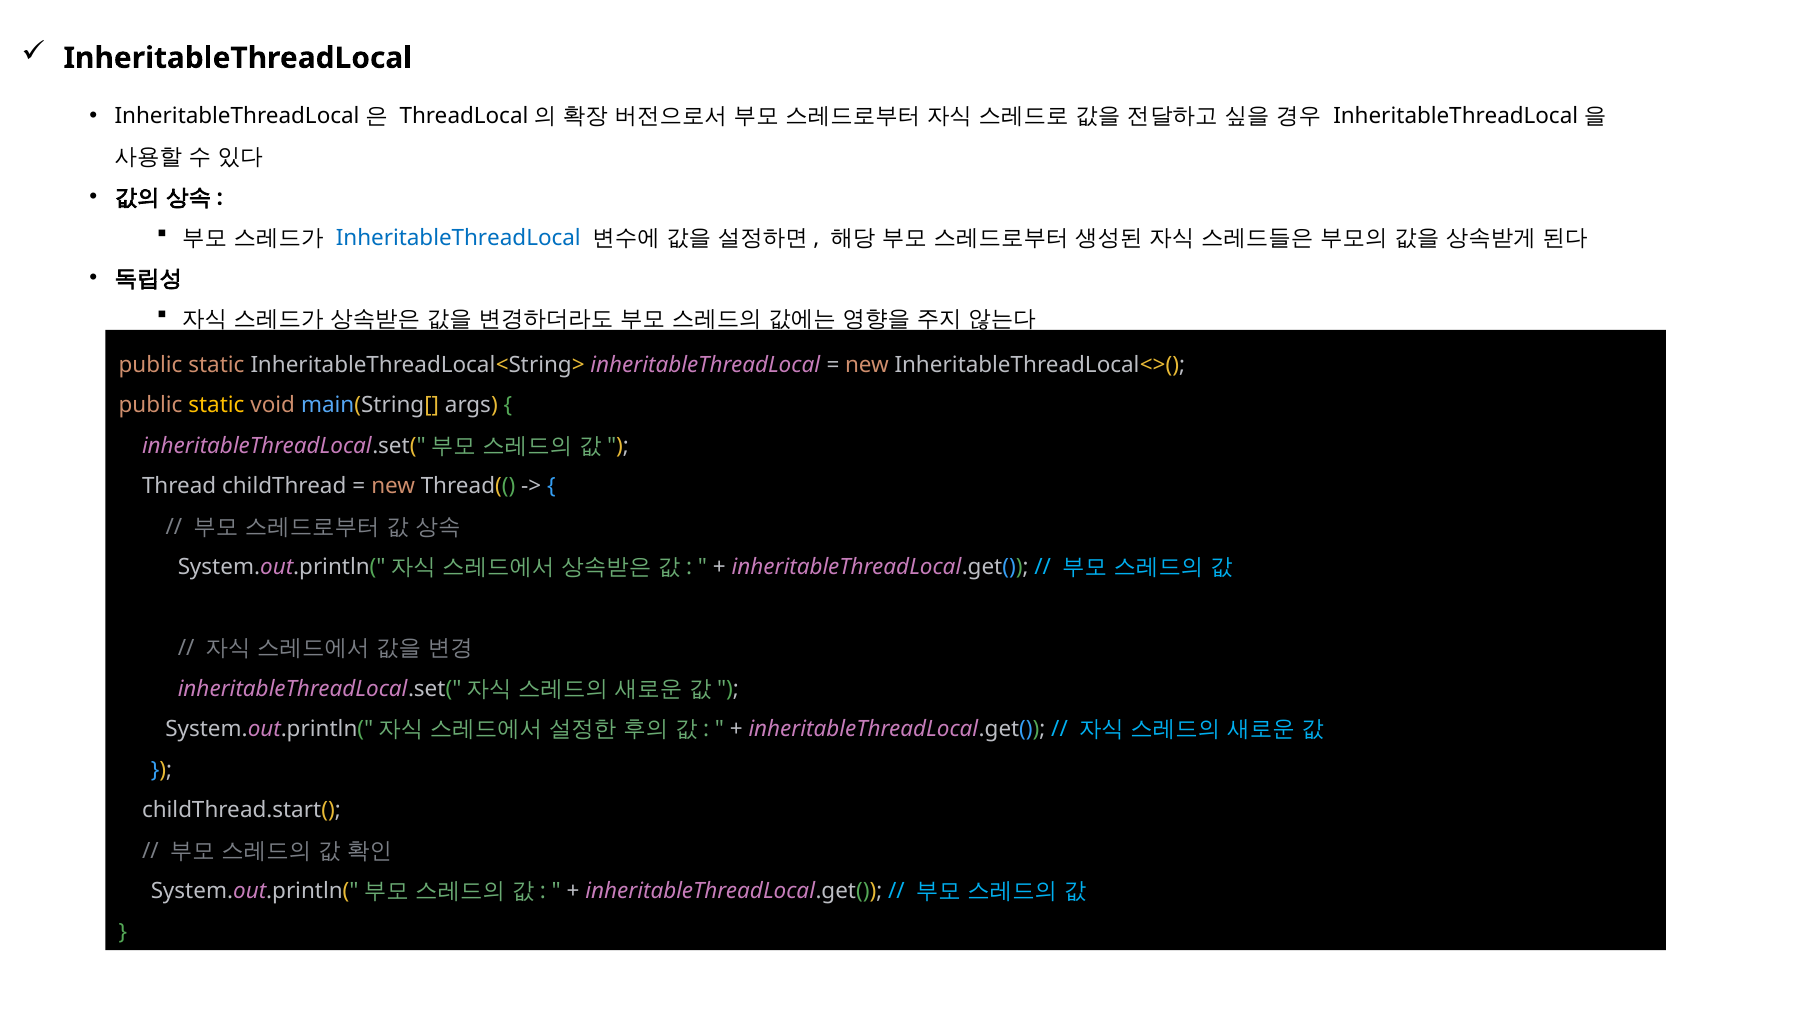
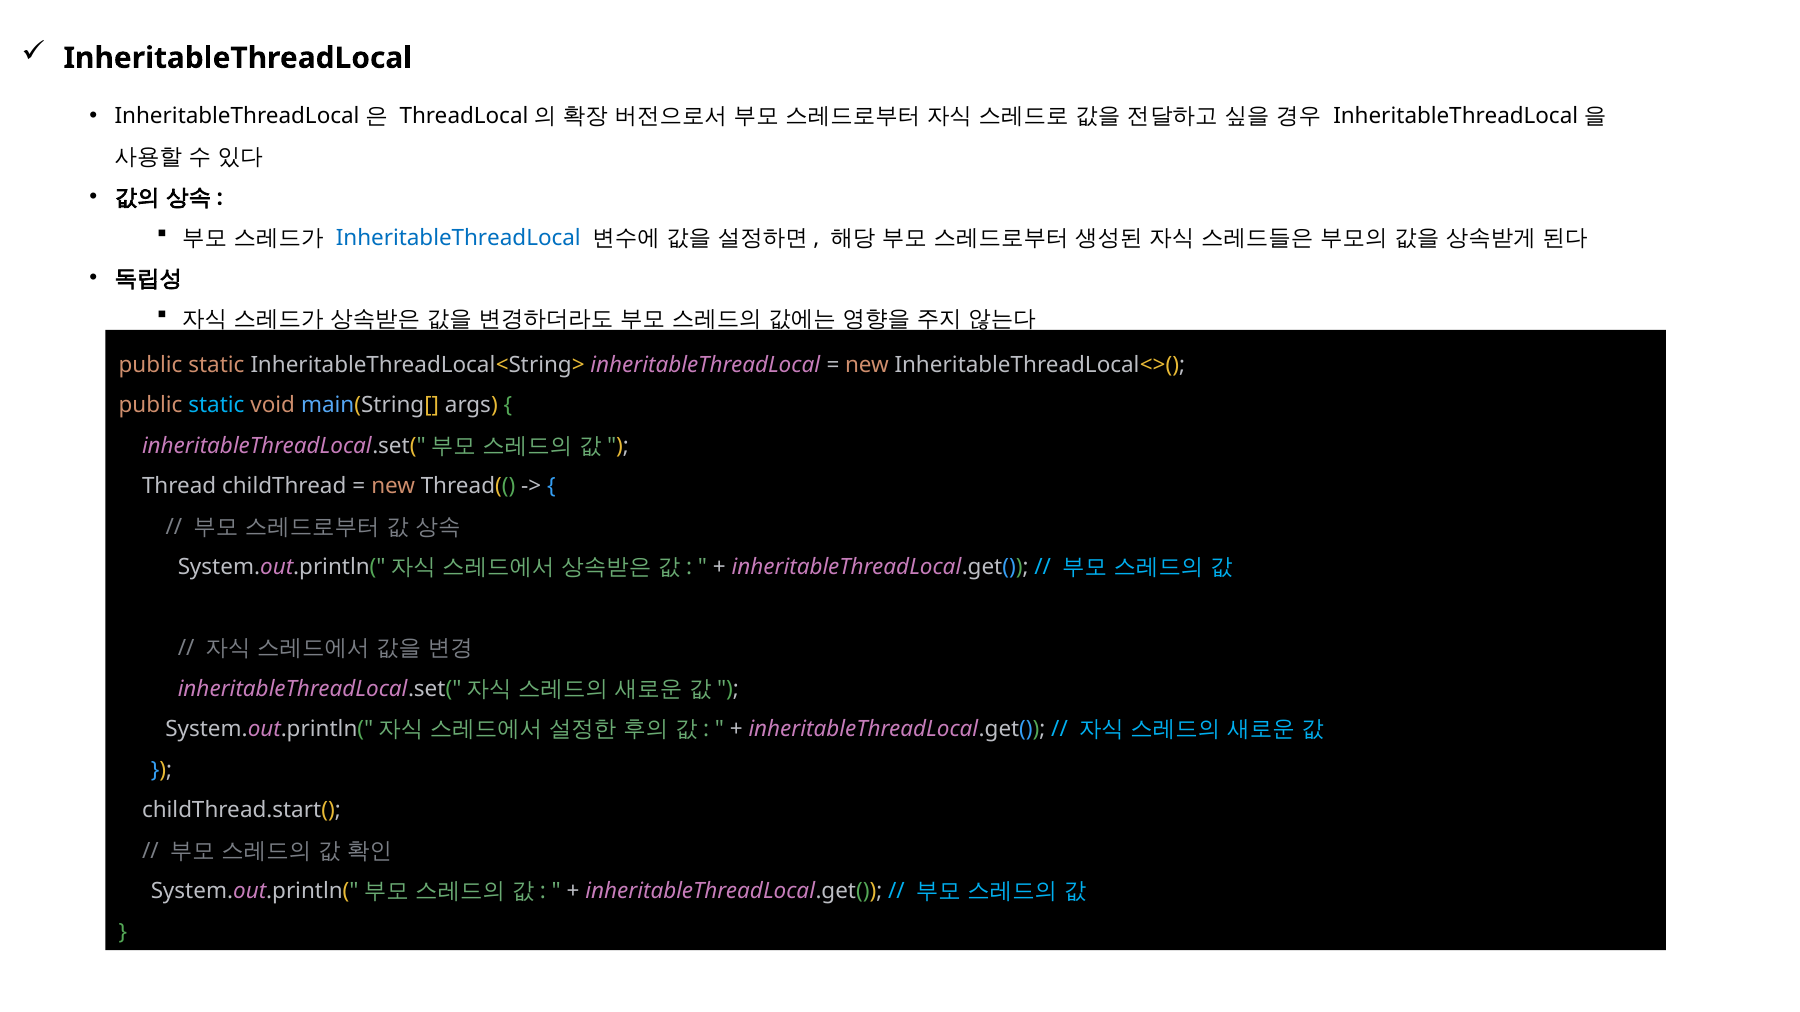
static colour: yellow -> light blue (216, 406)
